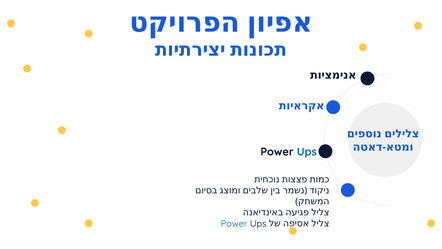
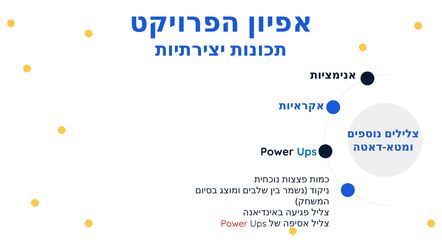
Power colour: blue -> red (234, 223)
